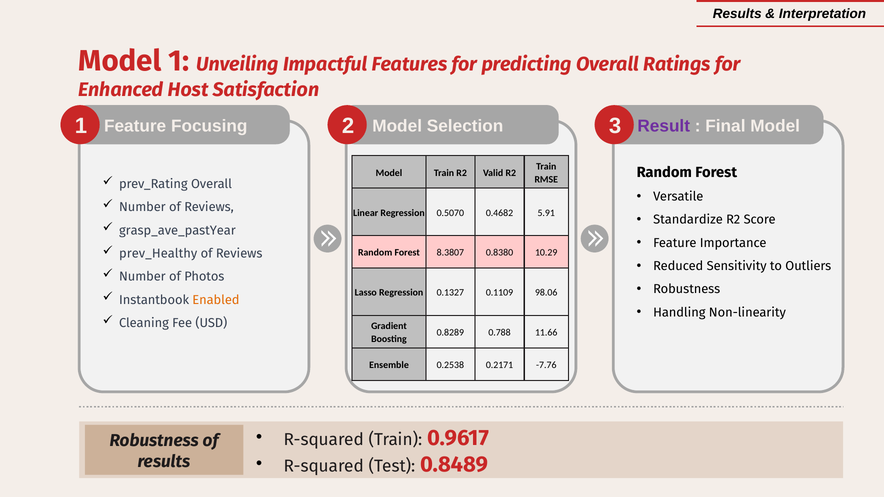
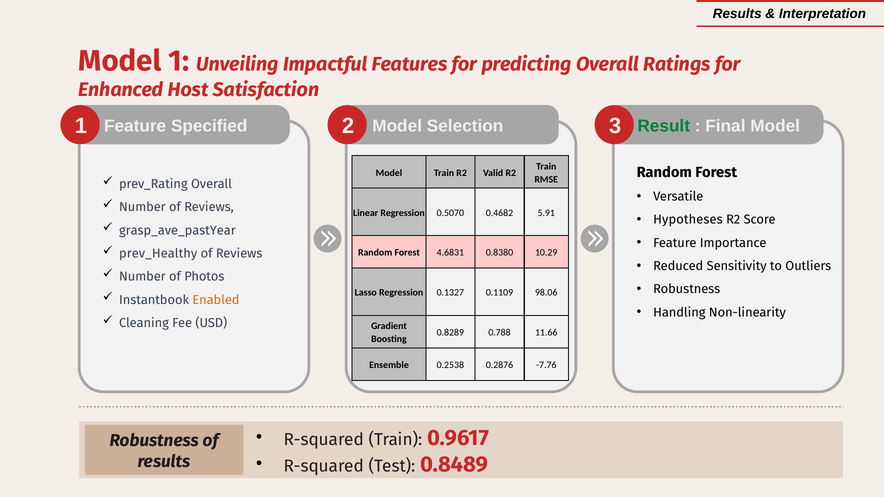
Result colour: purple -> green (664, 126)
Focusing: Focusing -> Specified (209, 126)
Standardize: Standardize -> Hypotheses (688, 220)
8.3807: 8.3807 -> 4.6831 (450, 253)
0.2171: 0.2171 -> 0.2876 (500, 365)
